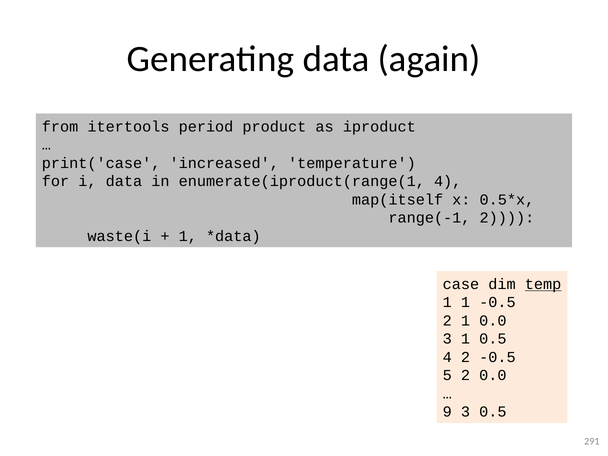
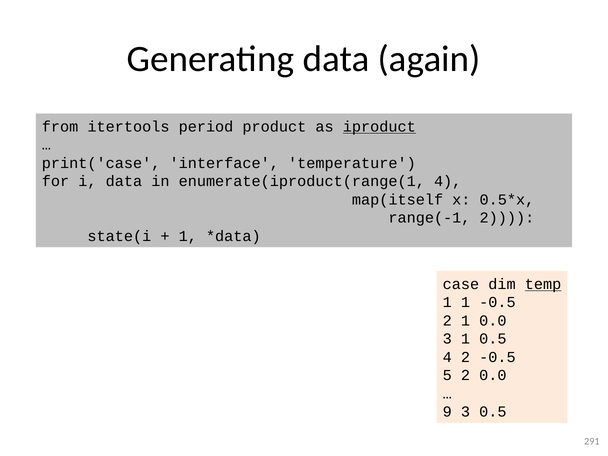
iproduct underline: none -> present (379, 127)
increased: increased -> interface (224, 163)
waste(i: waste(i -> state(i (119, 236)
